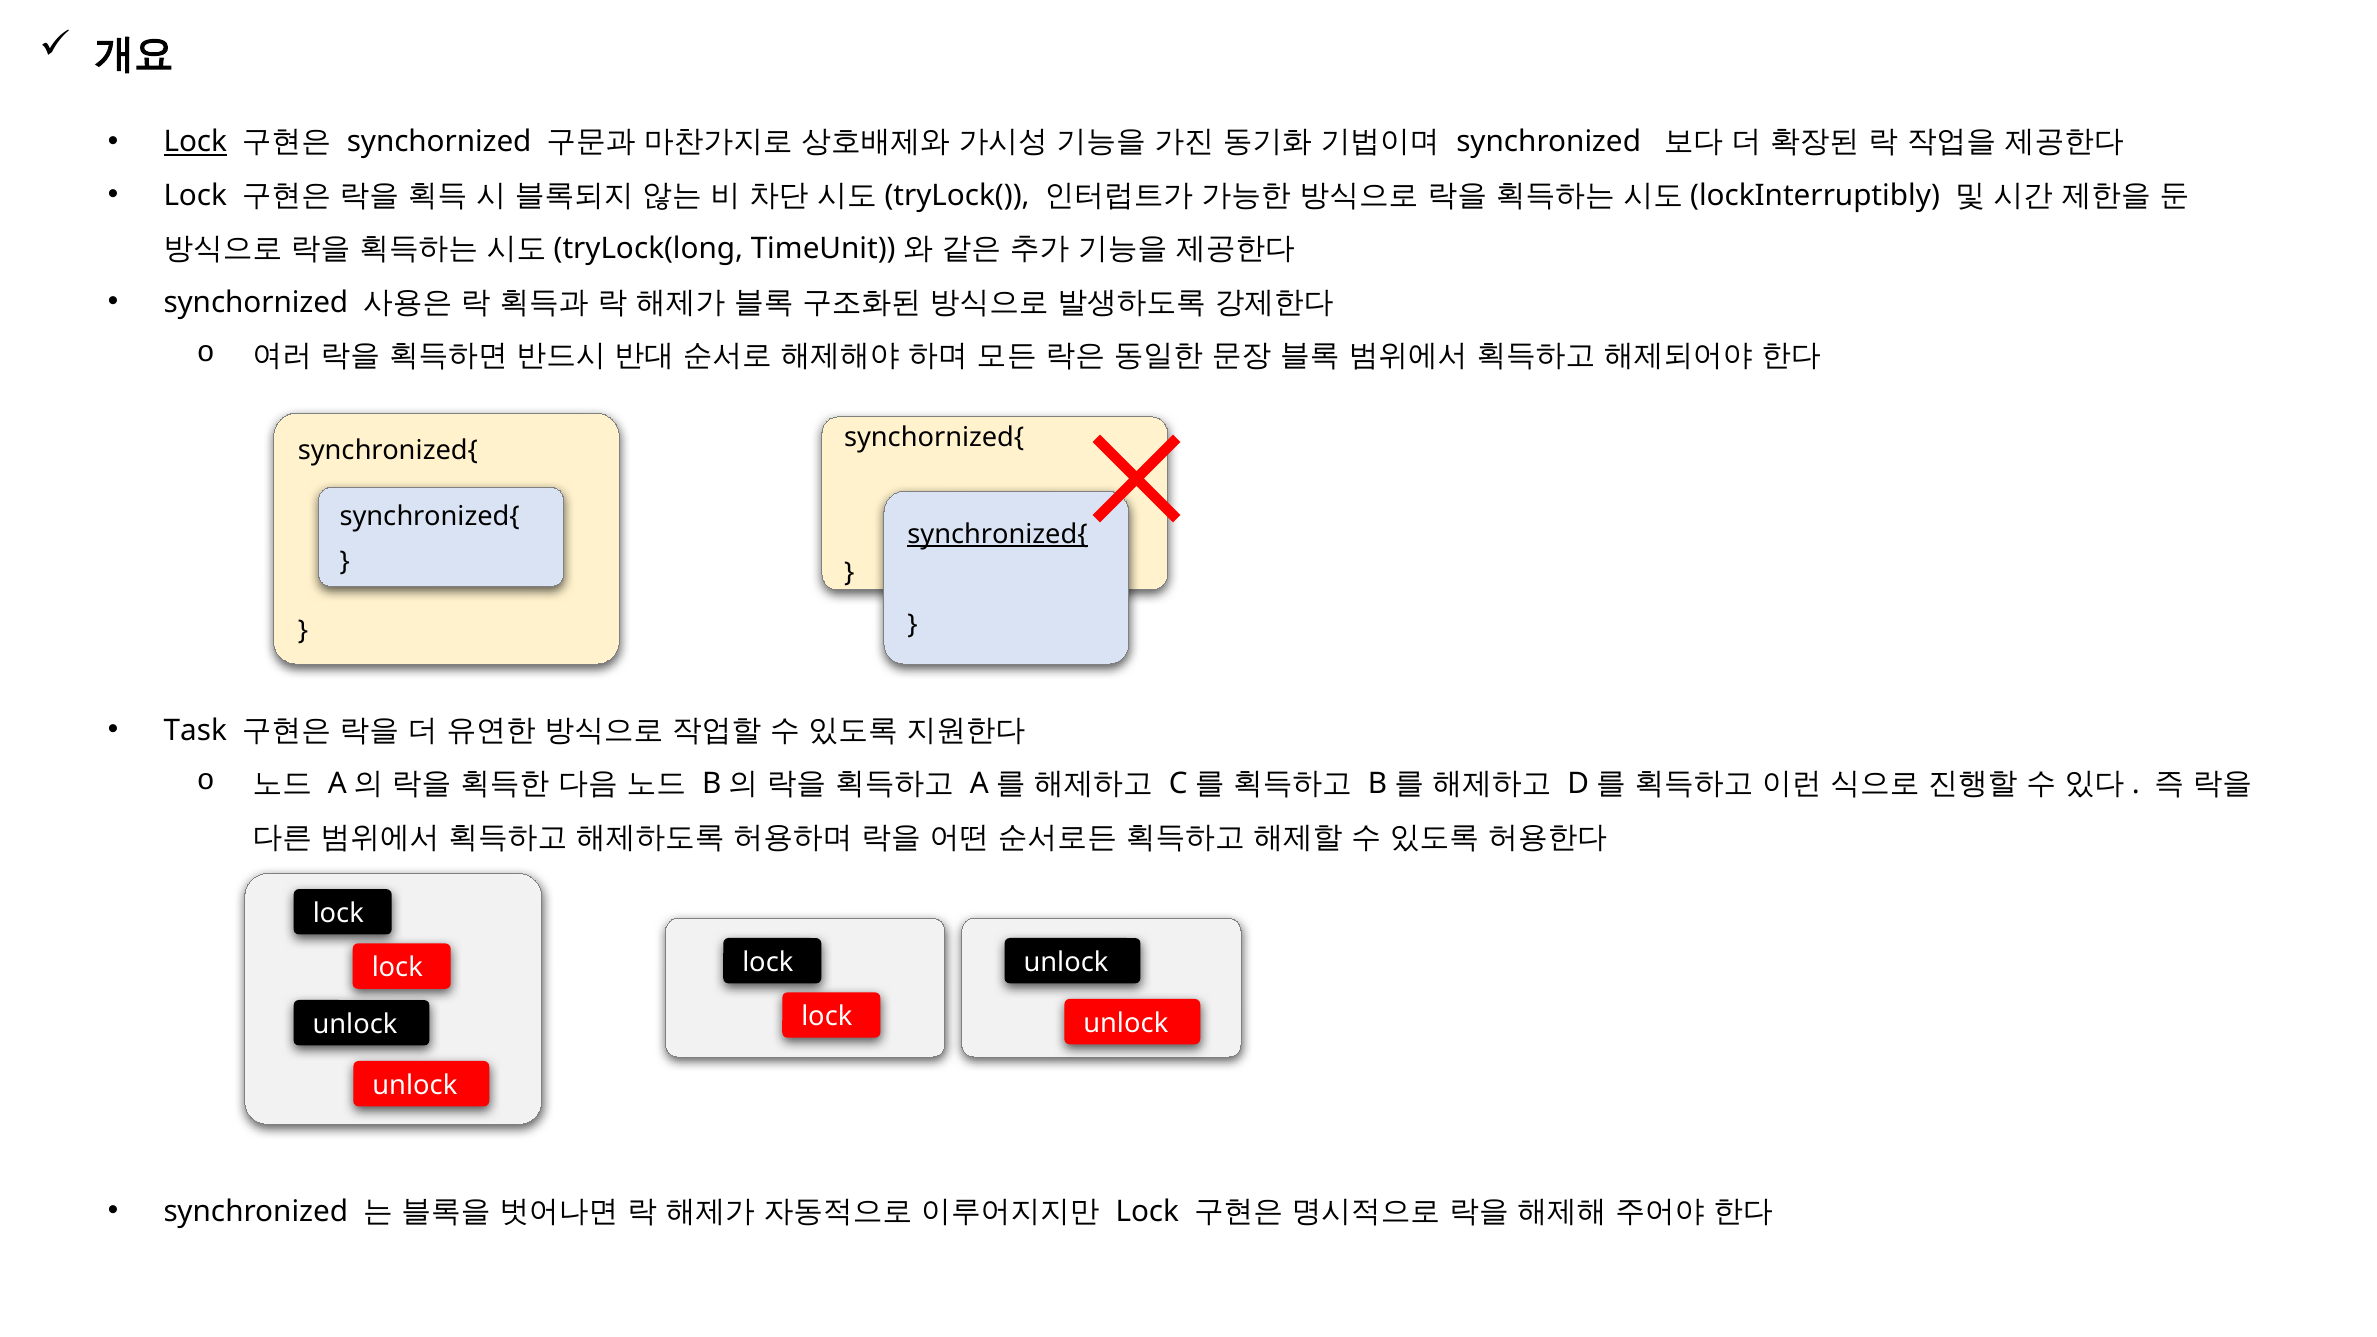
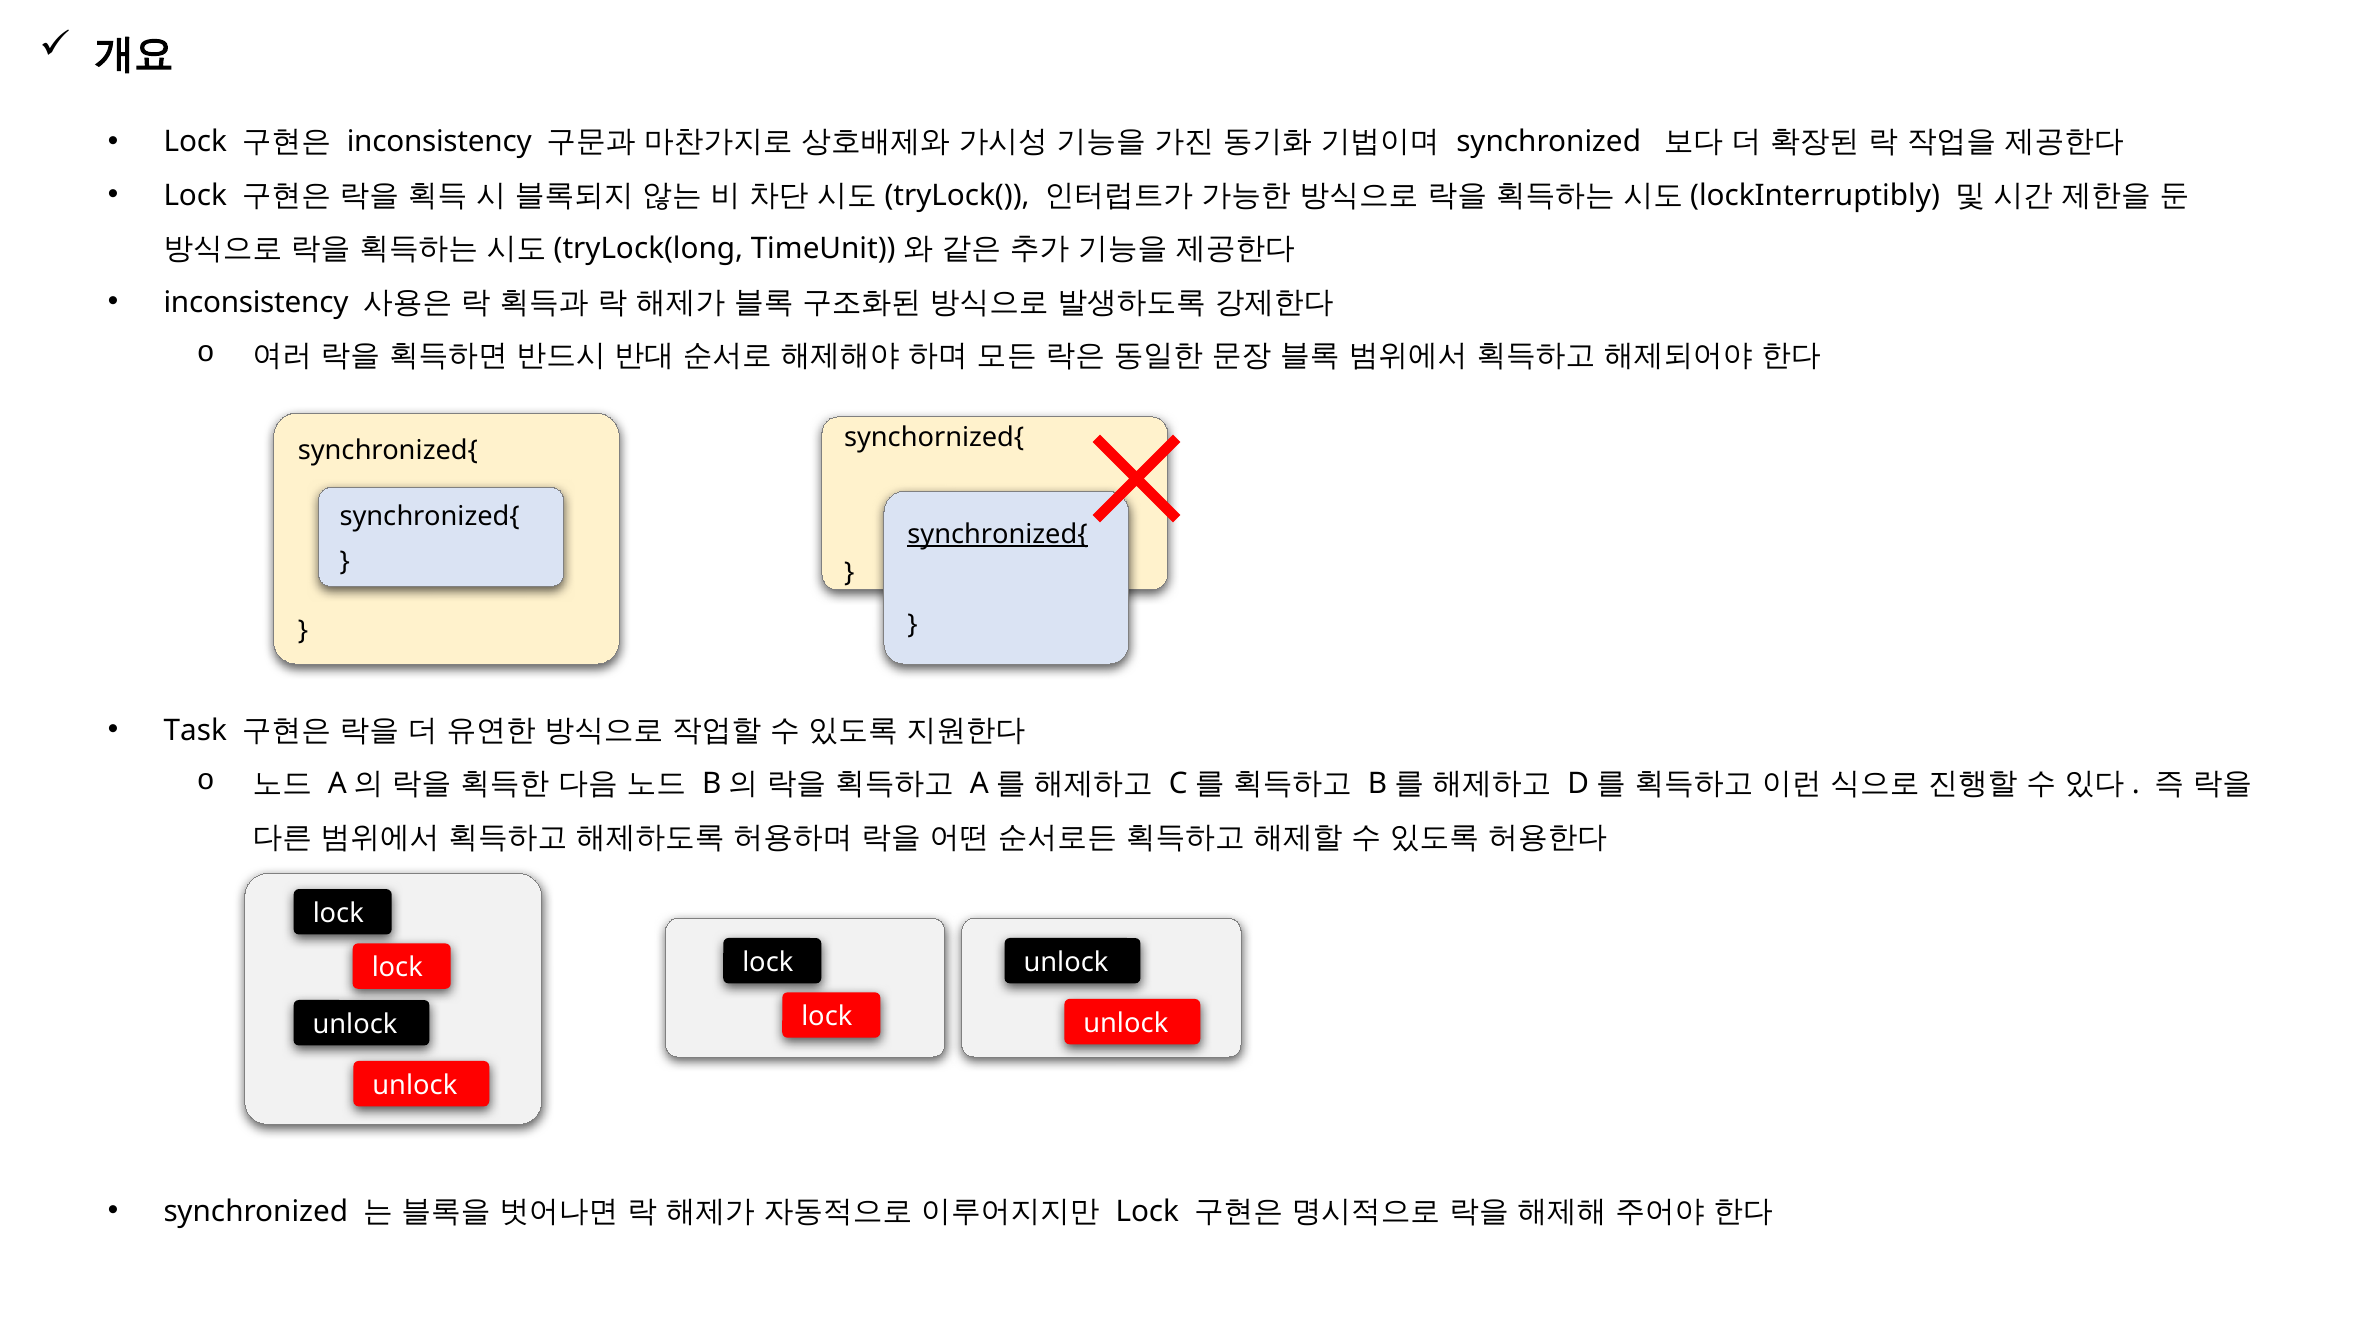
Lock underline: present -> none (195, 142)
synchornized: synchornized -> inconsistency (439, 142)
synchornized: synchornized -> inconsistency (256, 303)
